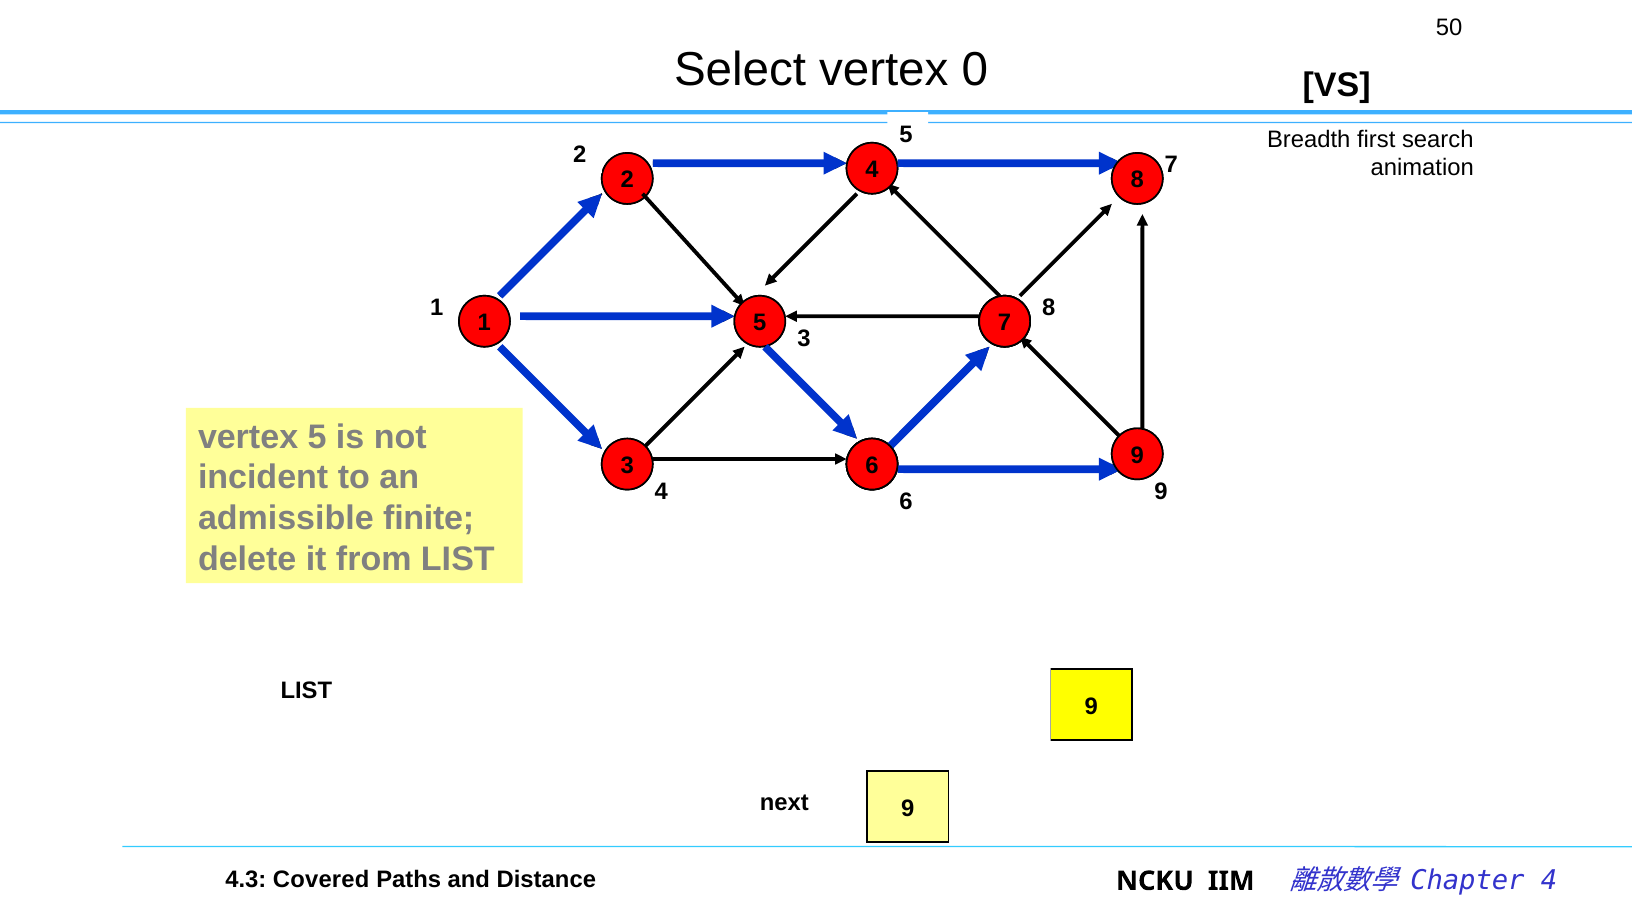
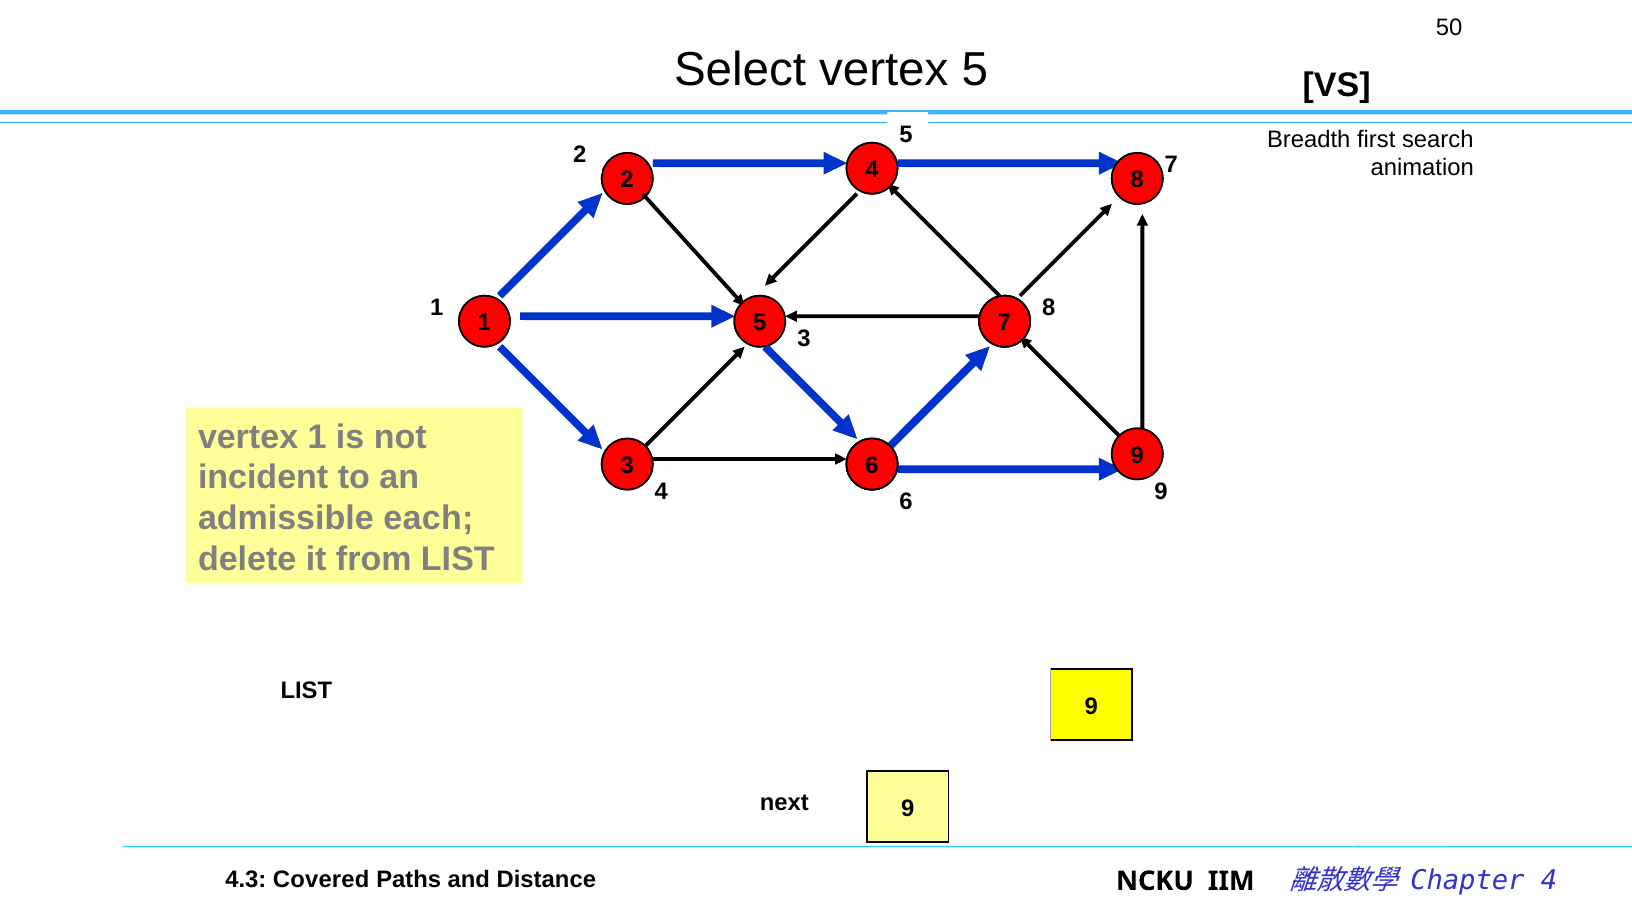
vertex 0: 0 -> 5 (975, 70)
vertex 5: 5 -> 1 (317, 437)
finite: finite -> each (428, 518)
